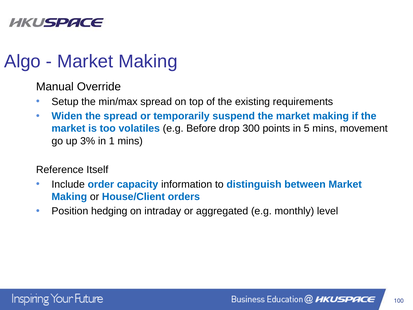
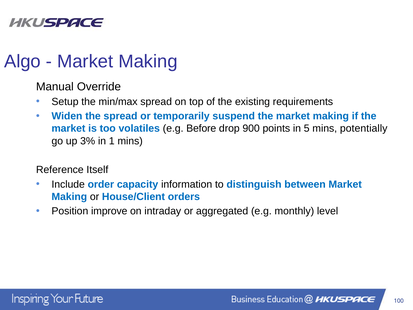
300: 300 -> 900 (251, 128)
movement: movement -> potentially (364, 128)
hedging: hedging -> improve (109, 211)
